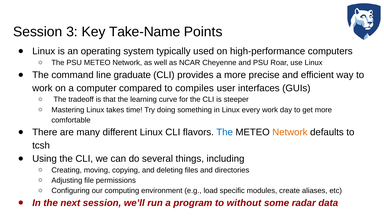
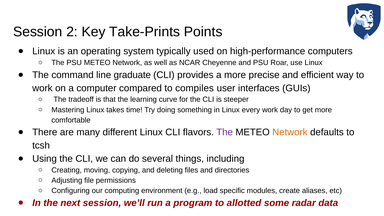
3: 3 -> 2 (72, 32)
Take-Name: Take-Name -> Take-Prints (145, 32)
The colour: blue -> purple (225, 132)
without: without -> allotted (244, 203)
